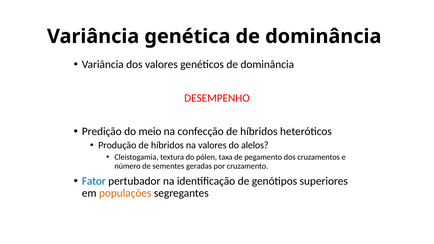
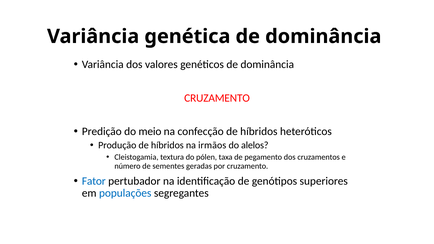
DESEMPENHO: DESEMPENHO -> CRUZAMENTO (217, 98)
na valores: valores -> irmãos (212, 145)
populações colour: orange -> blue (125, 193)
